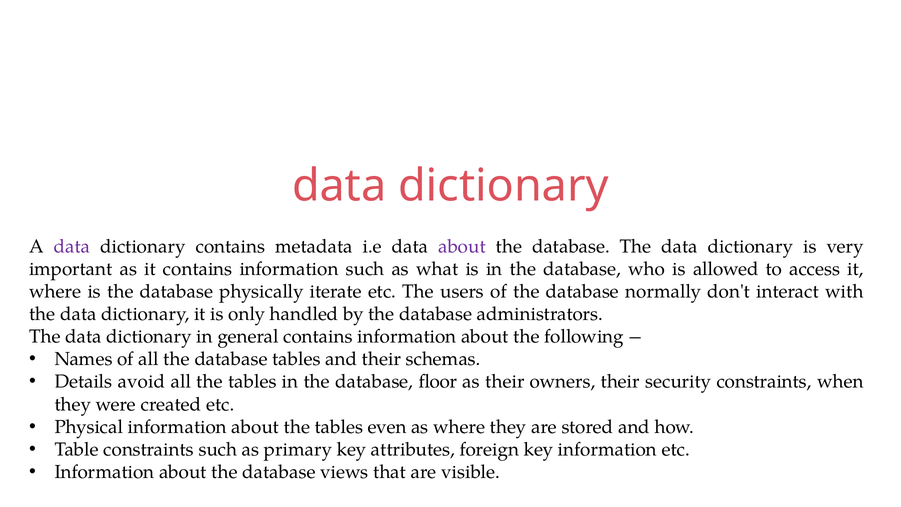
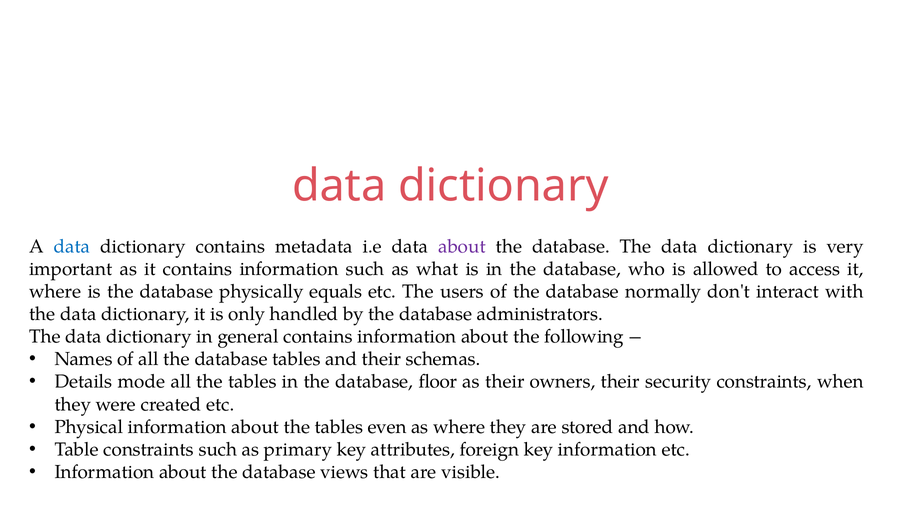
data colour: purple -> blue (72, 246)
iterate: iterate -> equals (336, 292)
avoid: avoid -> mode (142, 382)
